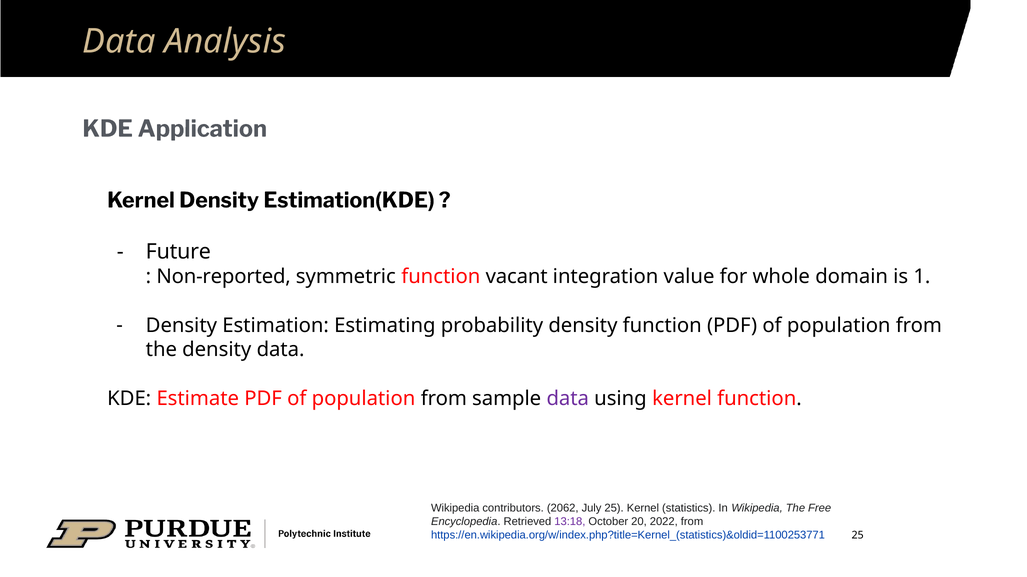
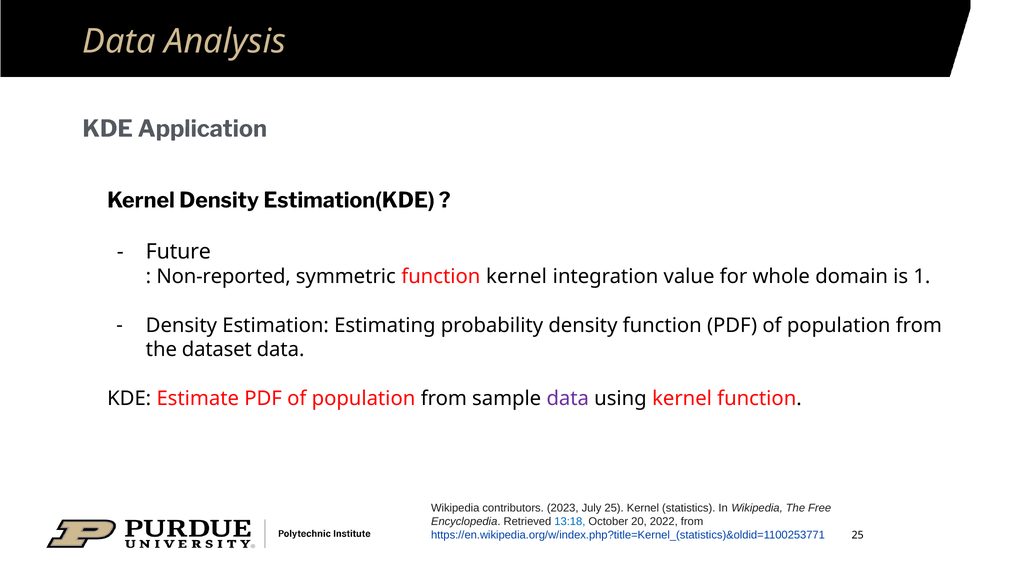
function vacant: vacant -> kernel (516, 277)
the density: density -> dataset (217, 350)
2062: 2062 -> 2023 (563, 509)
13:18 colour: purple -> blue (570, 522)
